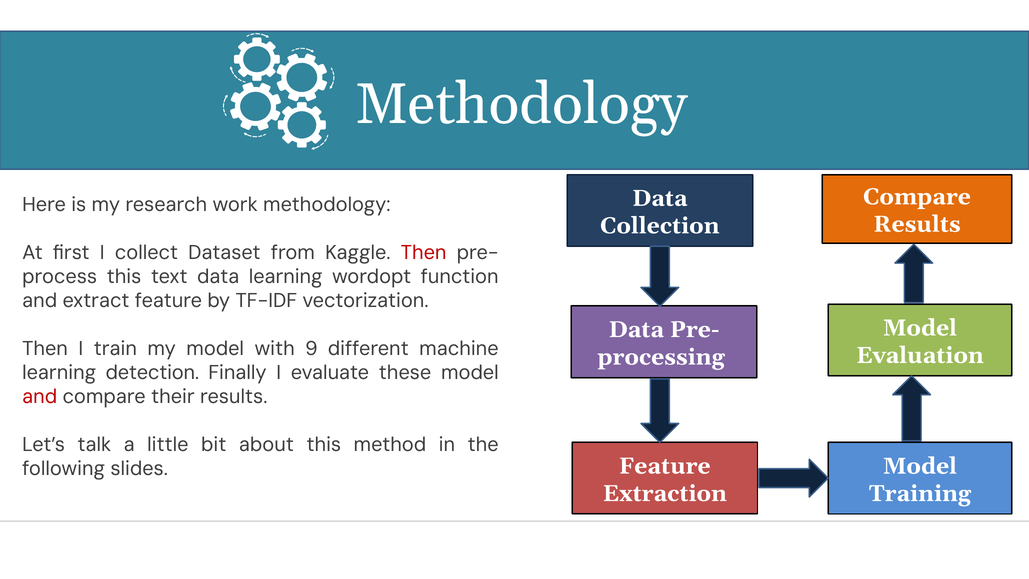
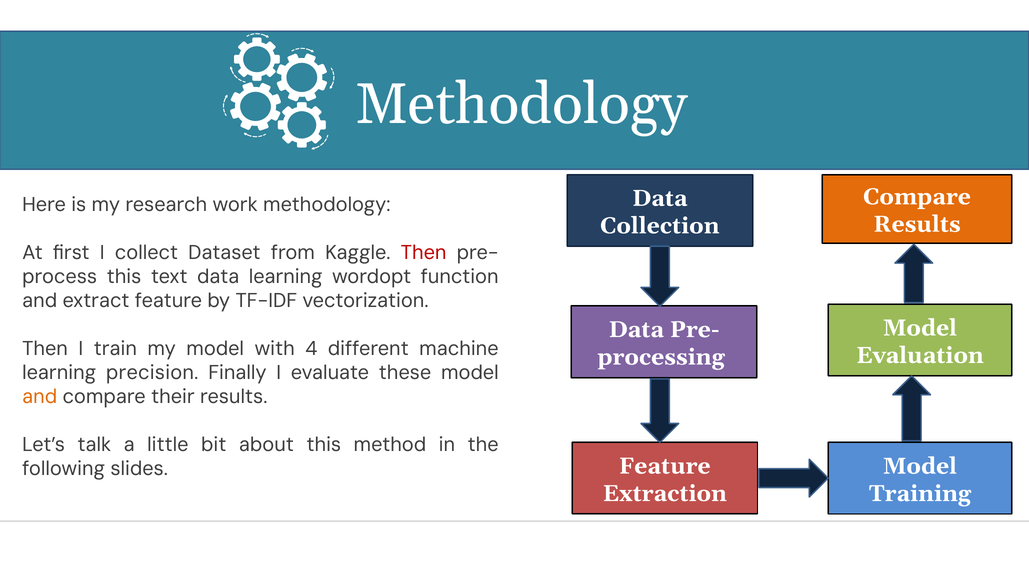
9: 9 -> 4 (311, 349)
detection: detection -> precision (152, 373)
and colour: red -> orange (40, 397)
